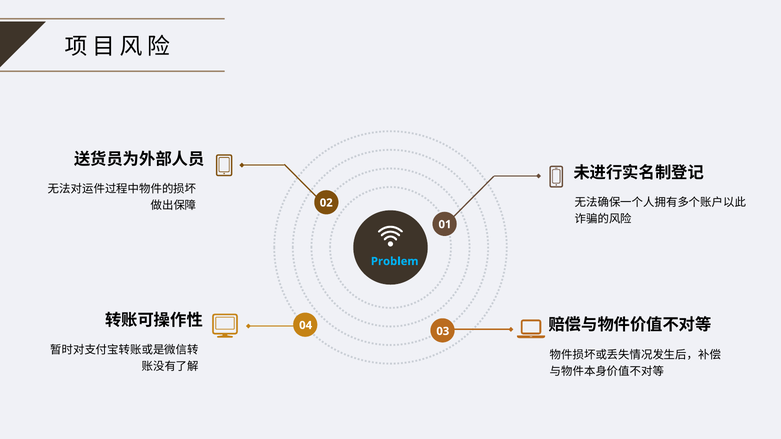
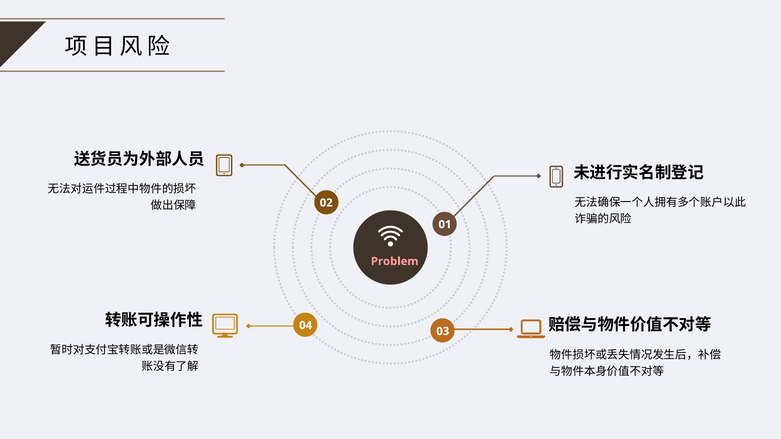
Problem colour: light blue -> pink (395, 262)
